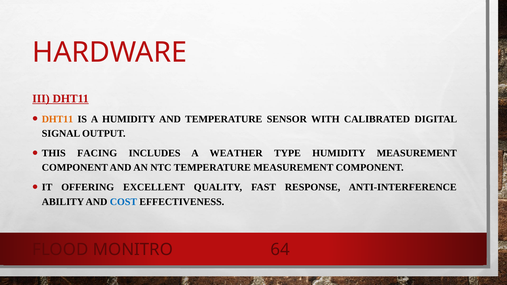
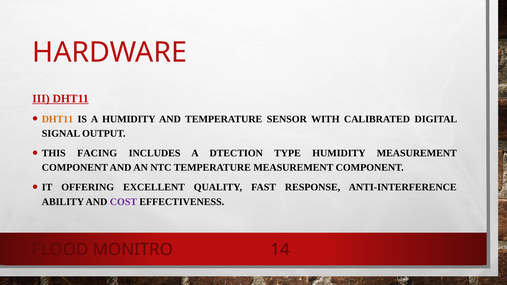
WEATHER: WEATHER -> DTECTION (236, 153)
COST colour: blue -> purple (123, 202)
64: 64 -> 14 (280, 250)
